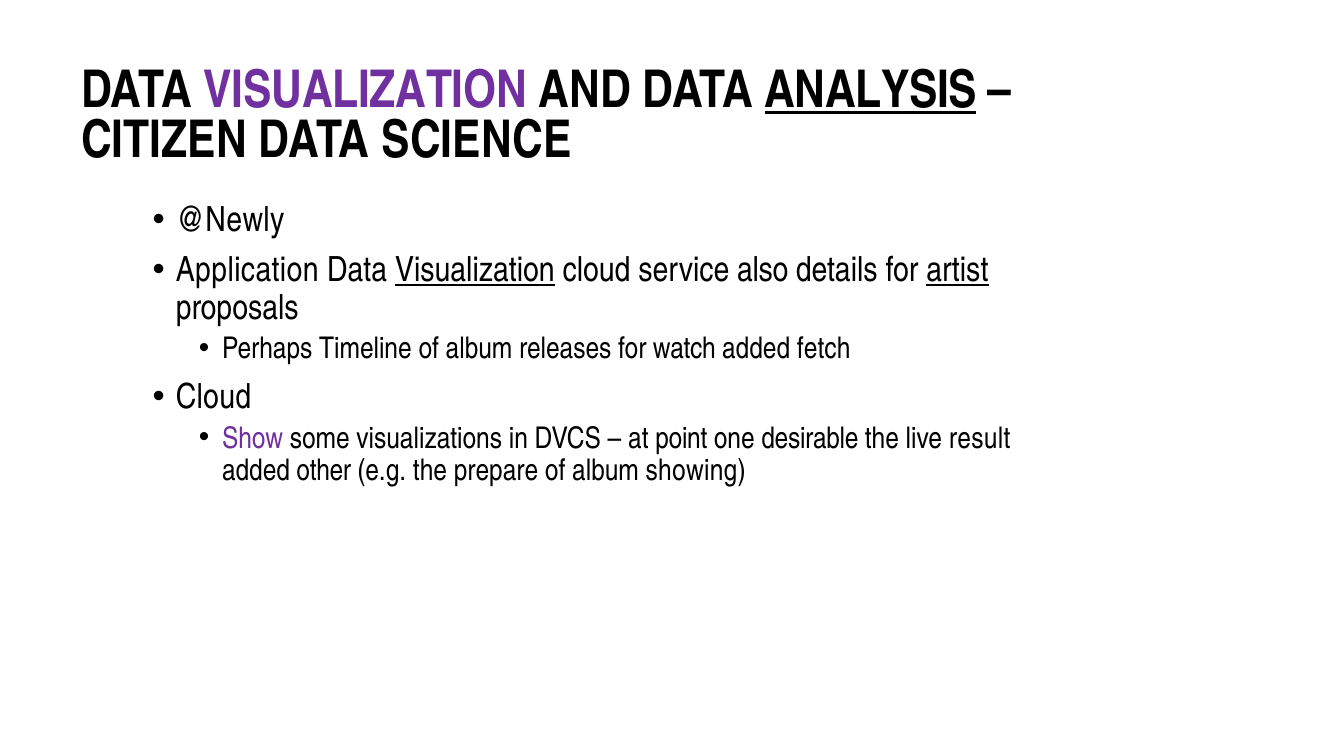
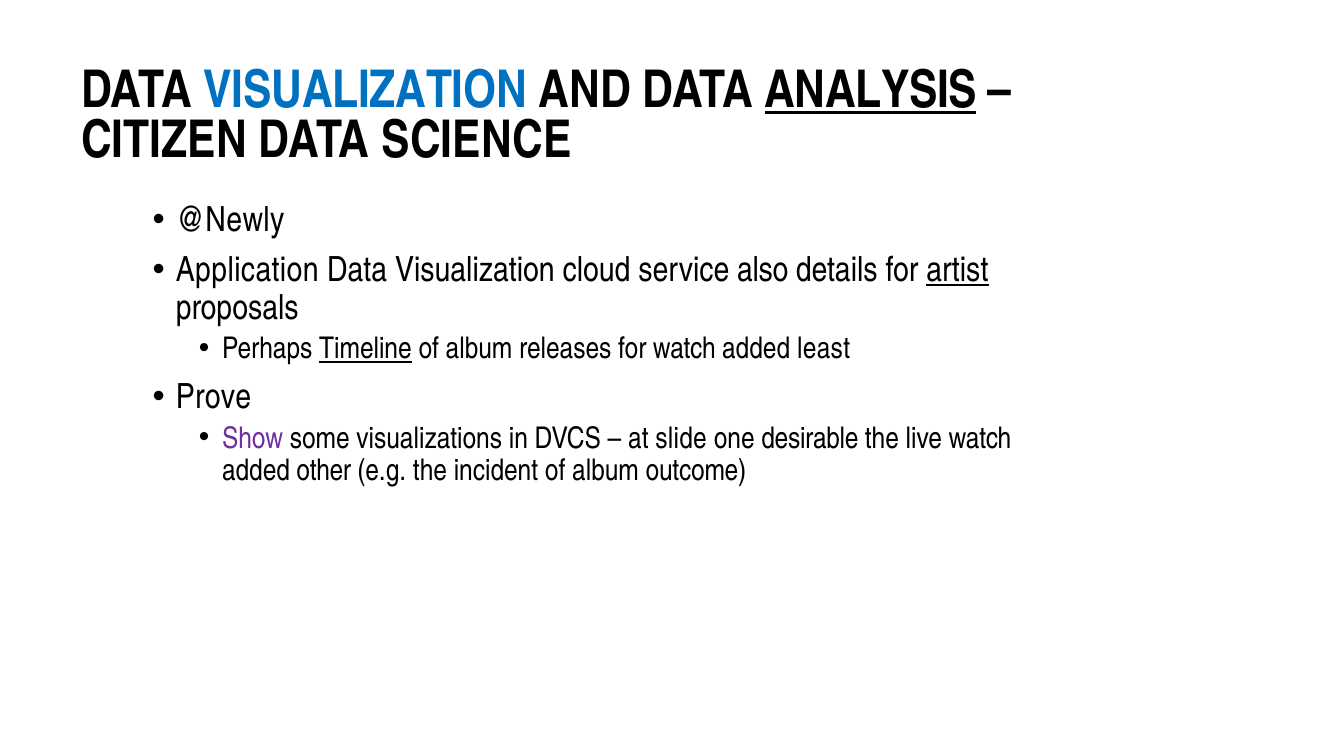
VISUALIZATION colour: purple -> blue (365, 90)
Visualization underline: present -> none (475, 270)
Timeline underline: none -> present (365, 349)
fetch: fetch -> least (824, 349)
Cloud: Cloud -> Prove (214, 397)
point: point -> slide (681, 438)
live result: result -> watch (980, 438)
prepare: prepare -> incident (496, 470)
showing: showing -> outcome (696, 470)
